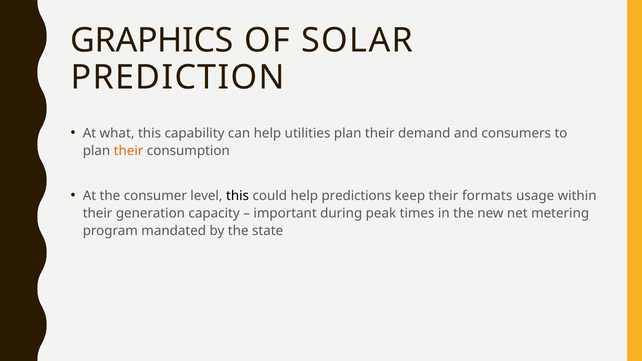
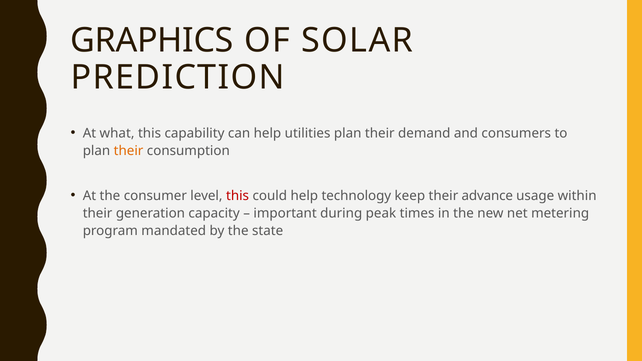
this colour: black -> red (238, 196)
predictions: predictions -> technology (356, 196)
formats: formats -> advance (487, 196)
